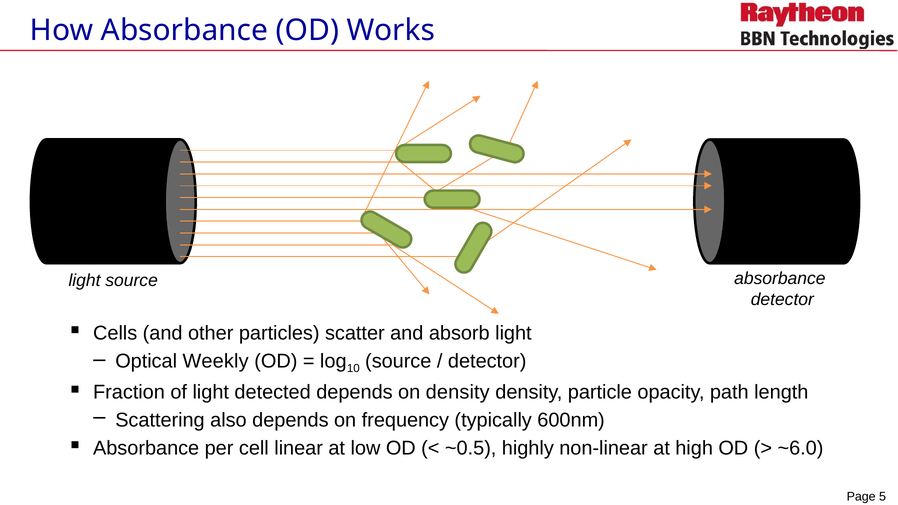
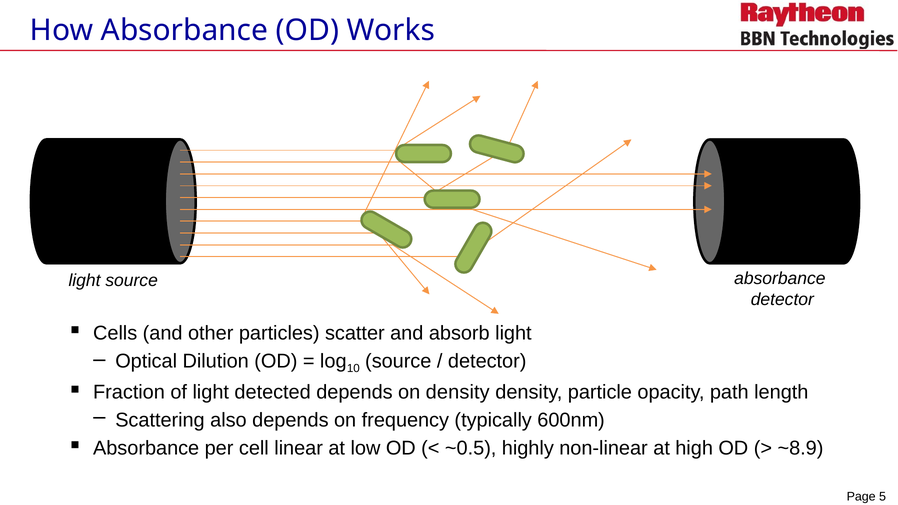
Weekly: Weekly -> Dilution (216, 361)
~6.0: ~6.0 -> ~8.9 (800, 448)
